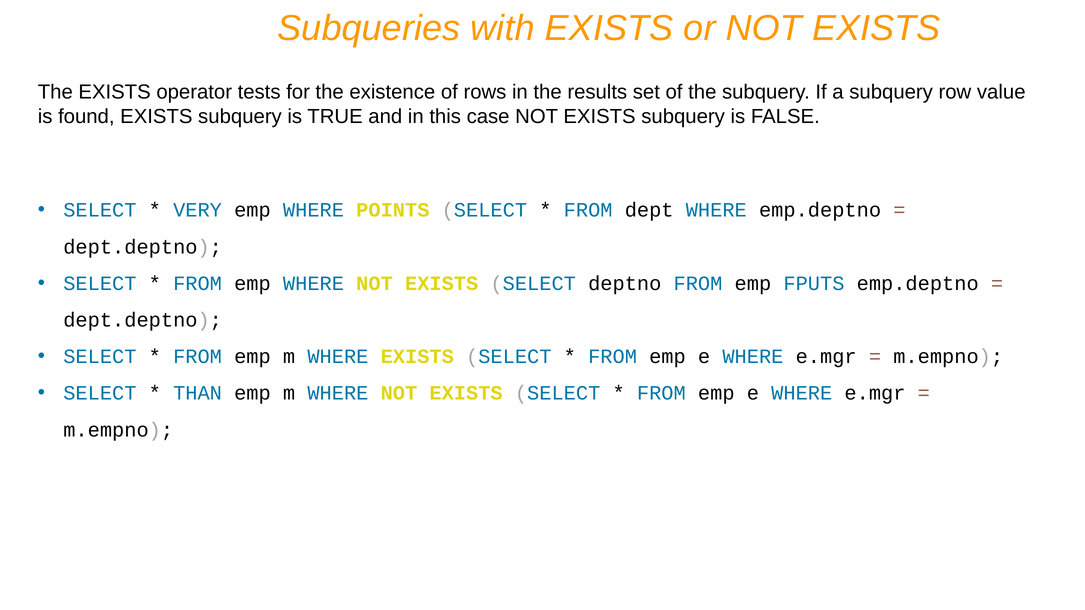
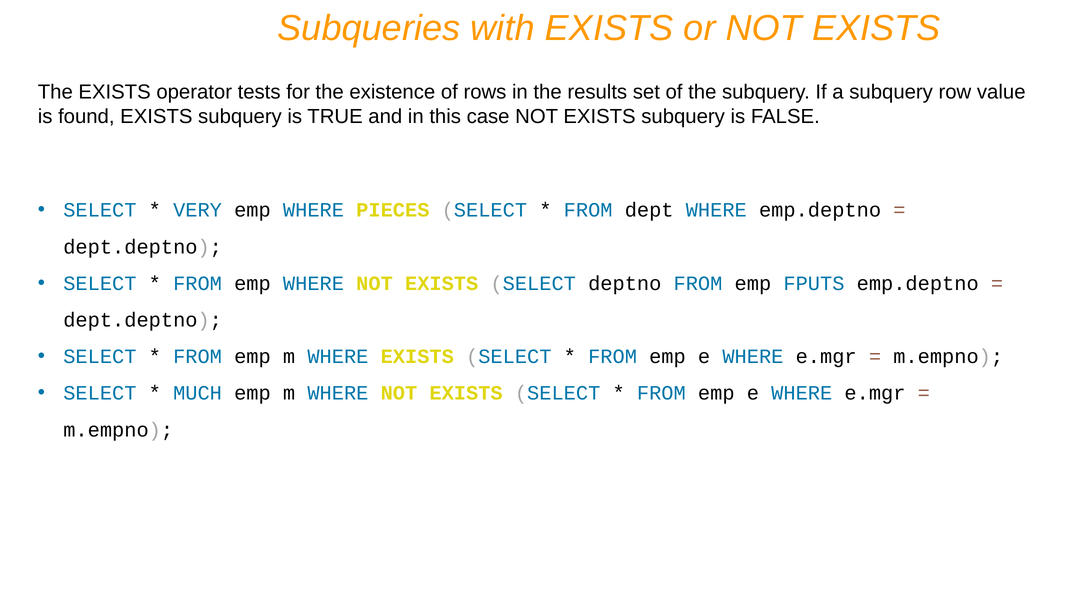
POINTS: POINTS -> PIECES (393, 210)
THAN: THAN -> MUCH (198, 393)
